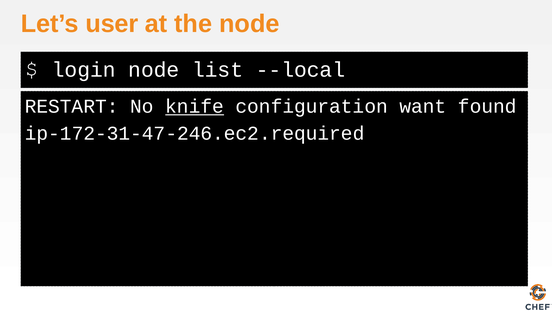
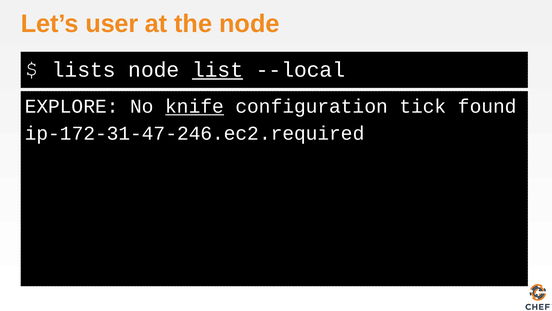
login: login -> lists (84, 70)
list underline: none -> present (218, 70)
RESTART: RESTART -> EXPLORE (72, 106)
want: want -> tick (423, 106)
